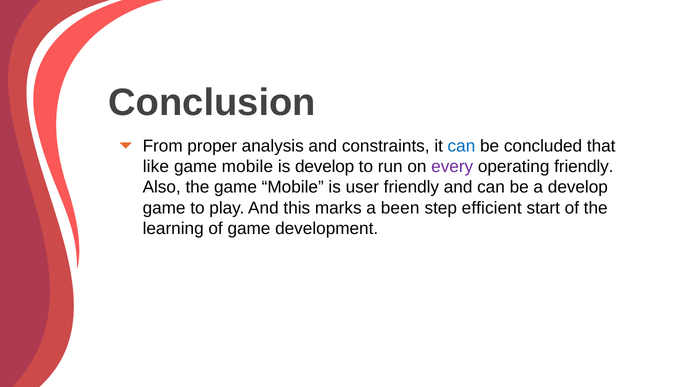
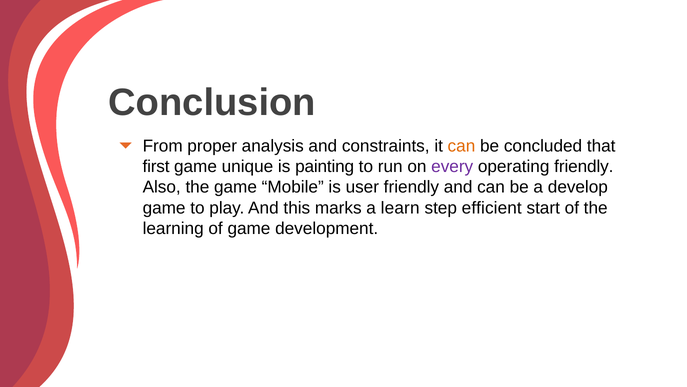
can colour: blue -> orange (461, 146)
like: like -> first (156, 166)
mobile: mobile -> unique (247, 166)
is develop: develop -> painting (325, 166)
been: been -> learn (400, 208)
